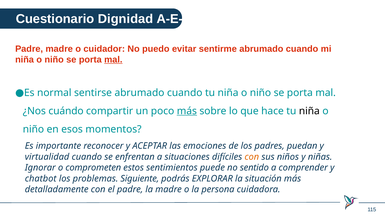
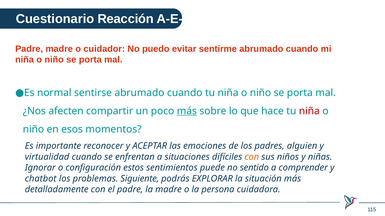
Dignidad: Dignidad -> Reacción (126, 19)
mal underline: present -> none (113, 60)
cuándo: cuándo -> afecten (66, 111)
niña colour: black -> red (309, 111)
puedan: puedan -> alguien (302, 146)
comprometen: comprometen -> configuración (93, 168)
